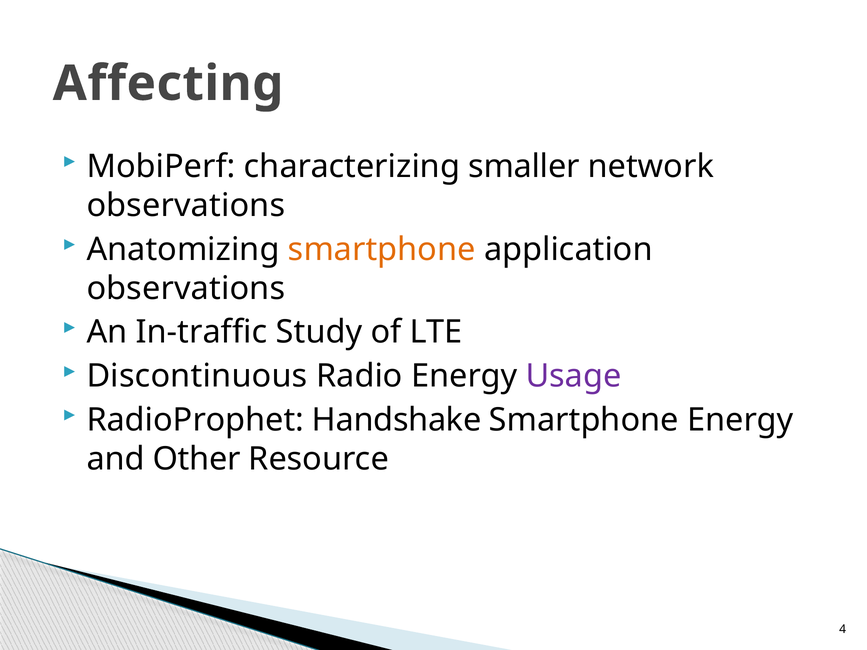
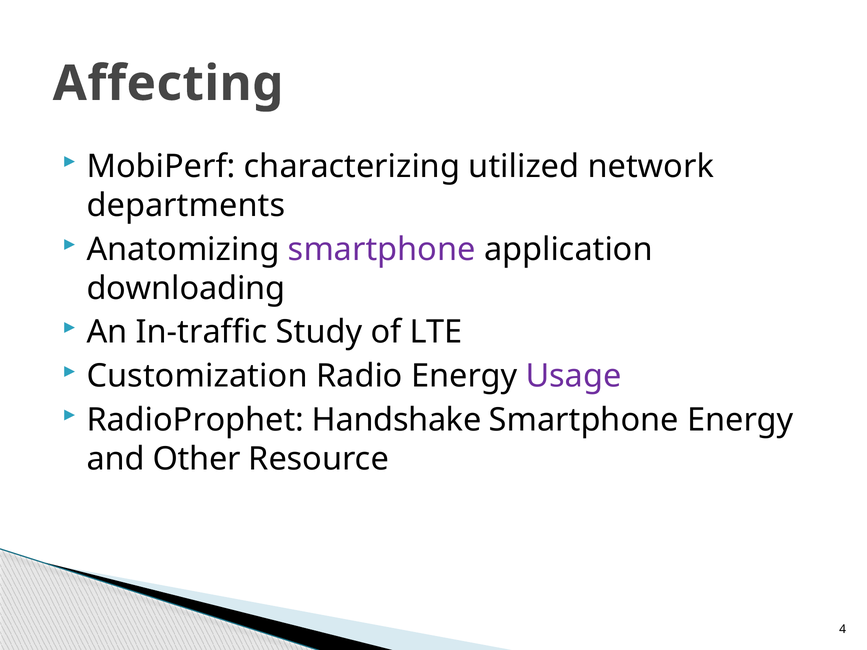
smaller: smaller -> utilized (524, 167)
observations: observations -> departments (186, 206)
smartphone colour: orange -> purple (382, 249)
observations: observations -> downloading (186, 288)
Discontinuous: Discontinuous -> Customization (197, 376)
